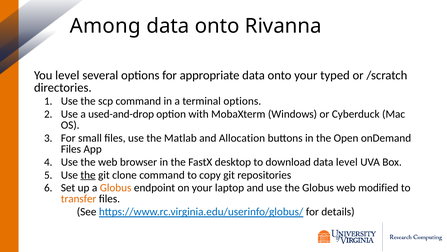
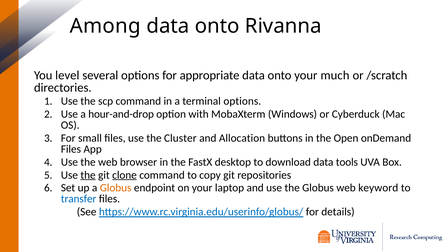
typed: typed -> much (335, 75)
used-and-drop: used-and-drop -> hour-and-drop (121, 114)
Matlab: Matlab -> Cluster (180, 138)
data level: level -> tools (347, 162)
clone underline: none -> present (125, 175)
modified: modified -> keyword (378, 188)
transfer colour: orange -> blue (79, 198)
